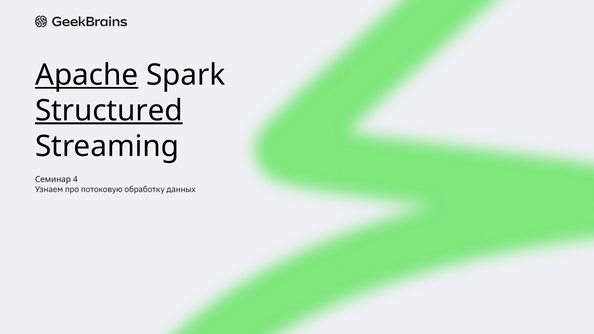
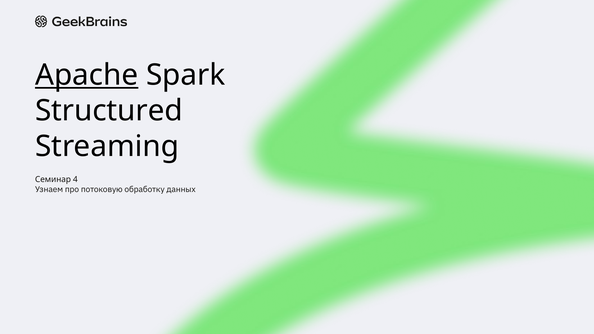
Structured underline: present -> none (109, 111)
